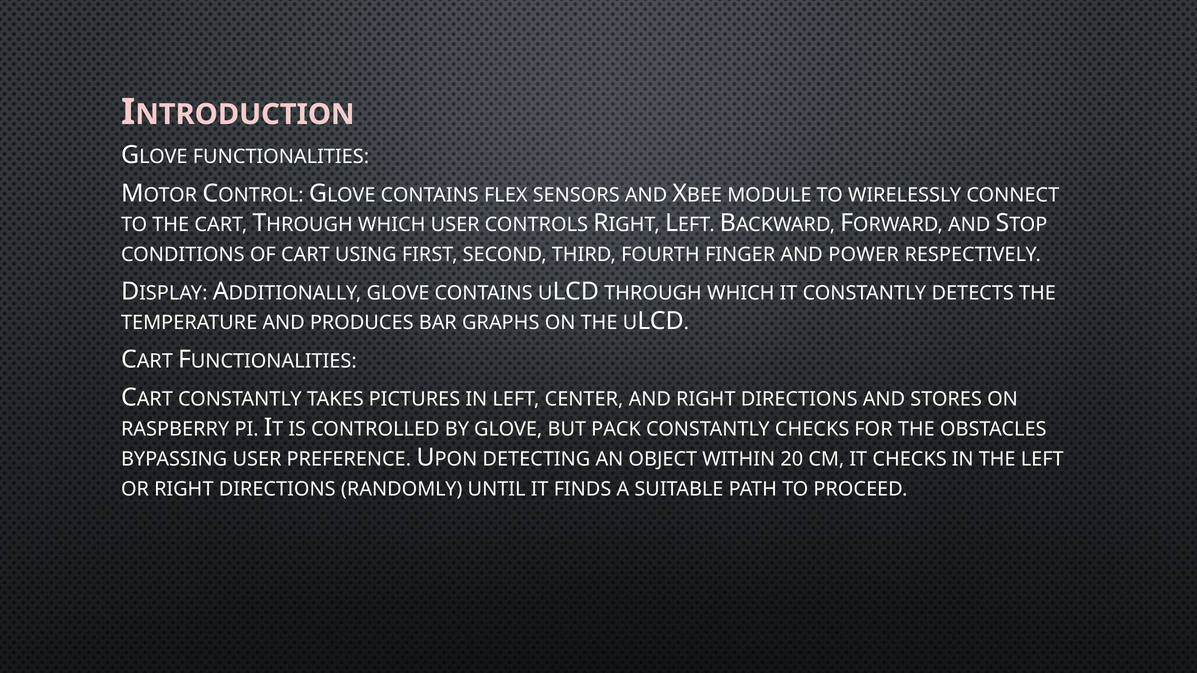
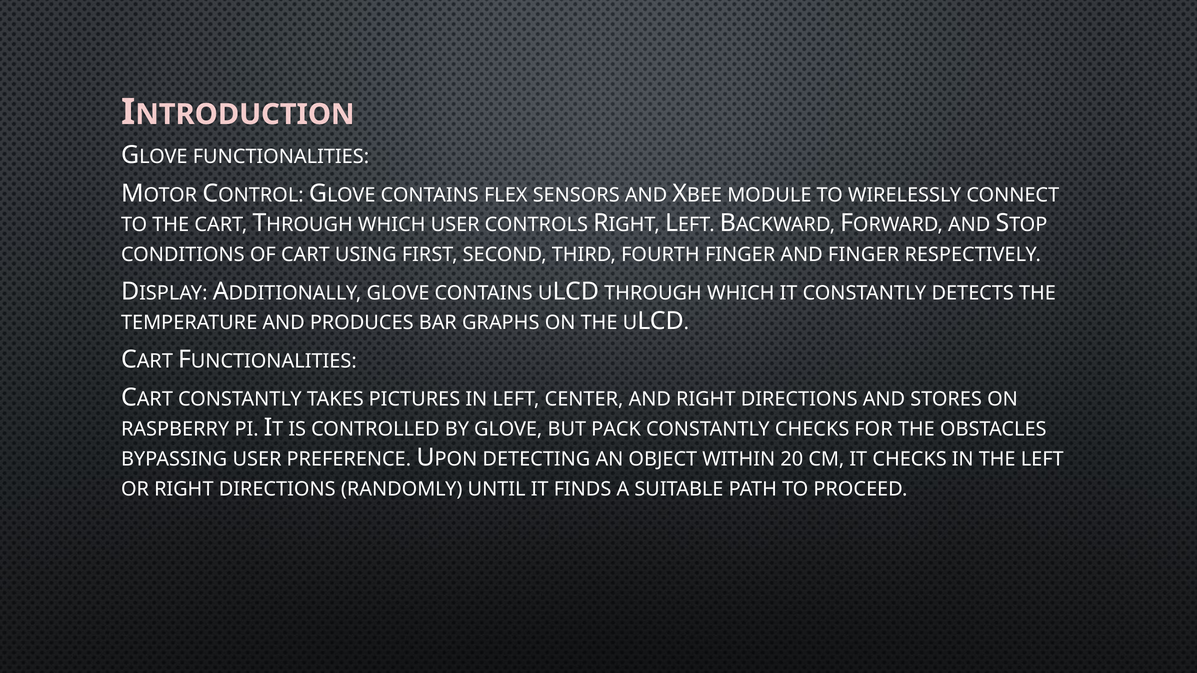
AND POWER: POWER -> FINGER (864, 255)
